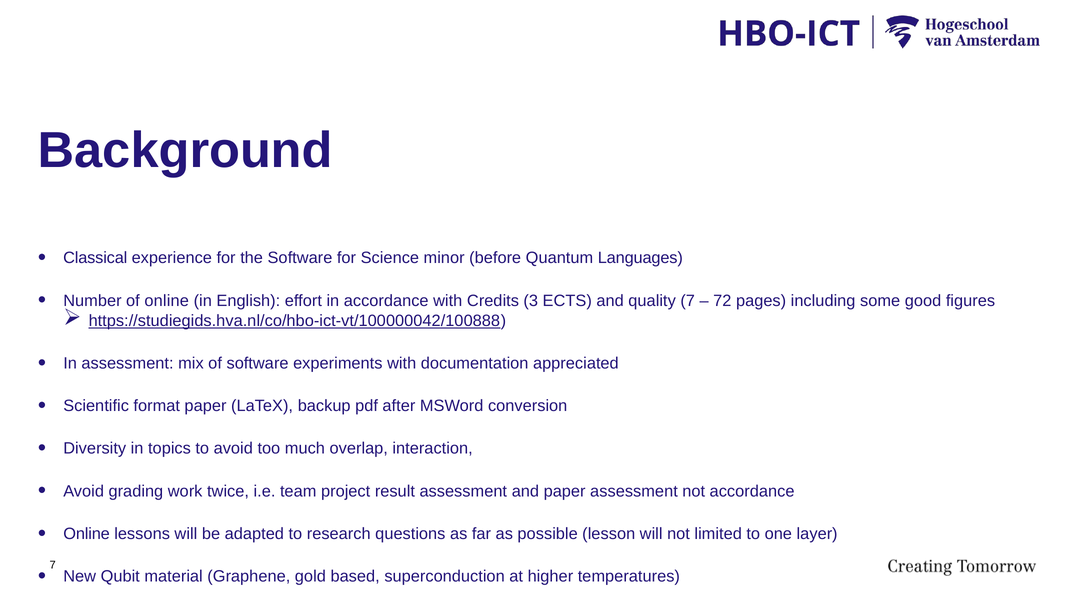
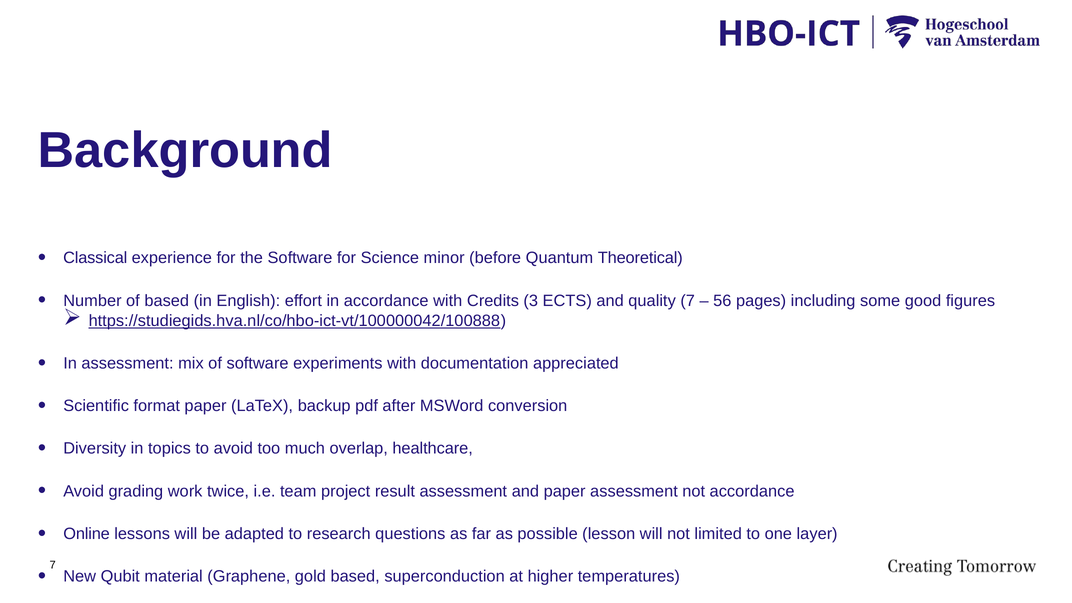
Languages: Languages -> Theoretical (640, 258)
of online: online -> based (167, 301)
72: 72 -> 56 (722, 301)
interaction: interaction -> healthcare (433, 449)
